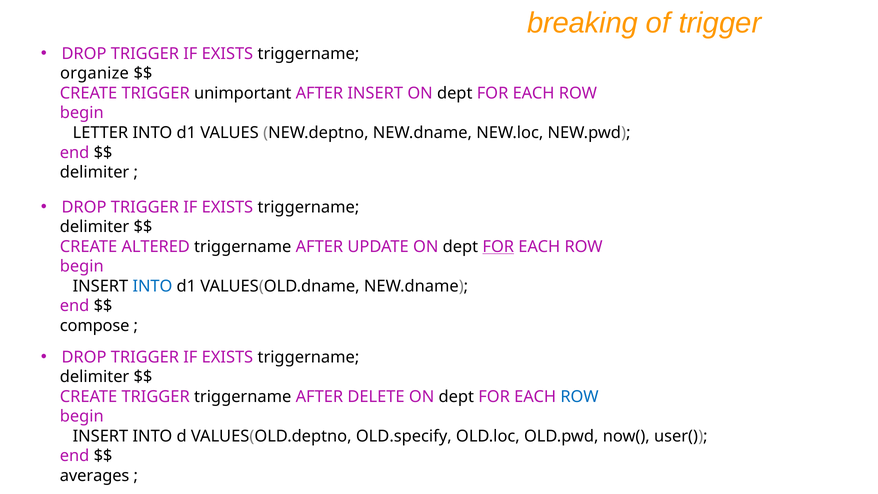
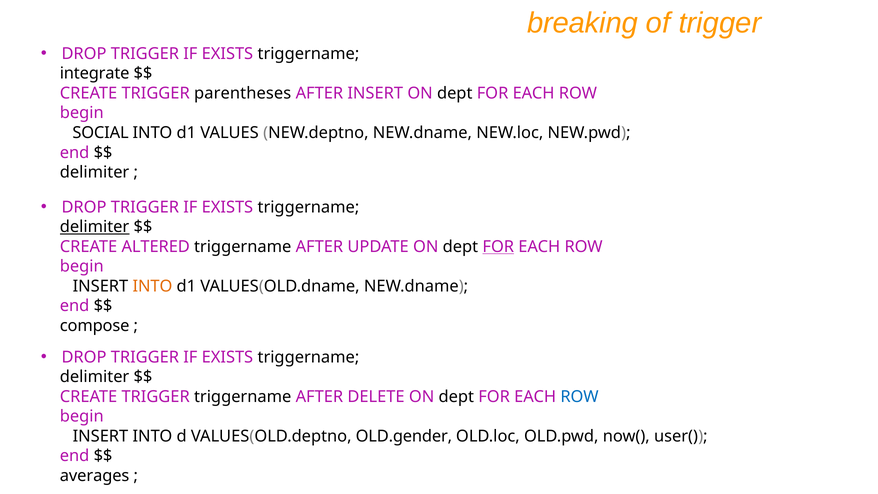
organize: organize -> integrate (95, 74)
unimportant: unimportant -> parentheses (243, 93)
LETTER: LETTER -> SOCIAL (101, 133)
delimiter underline: none -> present (95, 227)
INTO colour: blue -> orange (152, 286)
OLD.specify: OLD.specify -> OLD.gender (404, 436)
